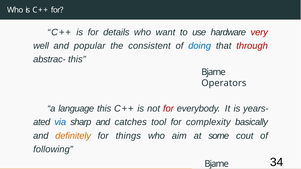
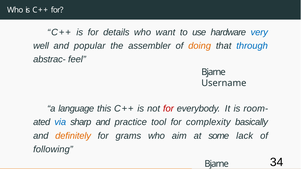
very colour: red -> blue (259, 32)
consistent: consistent -> assembler (150, 46)
doing colour: blue -> orange (200, 46)
through colour: red -> blue (252, 46)
abstrac- this: this -> feel (77, 60)
Operators: Operators -> Username (224, 83)
years-: years- -> room- (256, 109)
catches: catches -> practice (131, 122)
things: things -> grams (128, 136)
cout: cout -> lack (245, 136)
